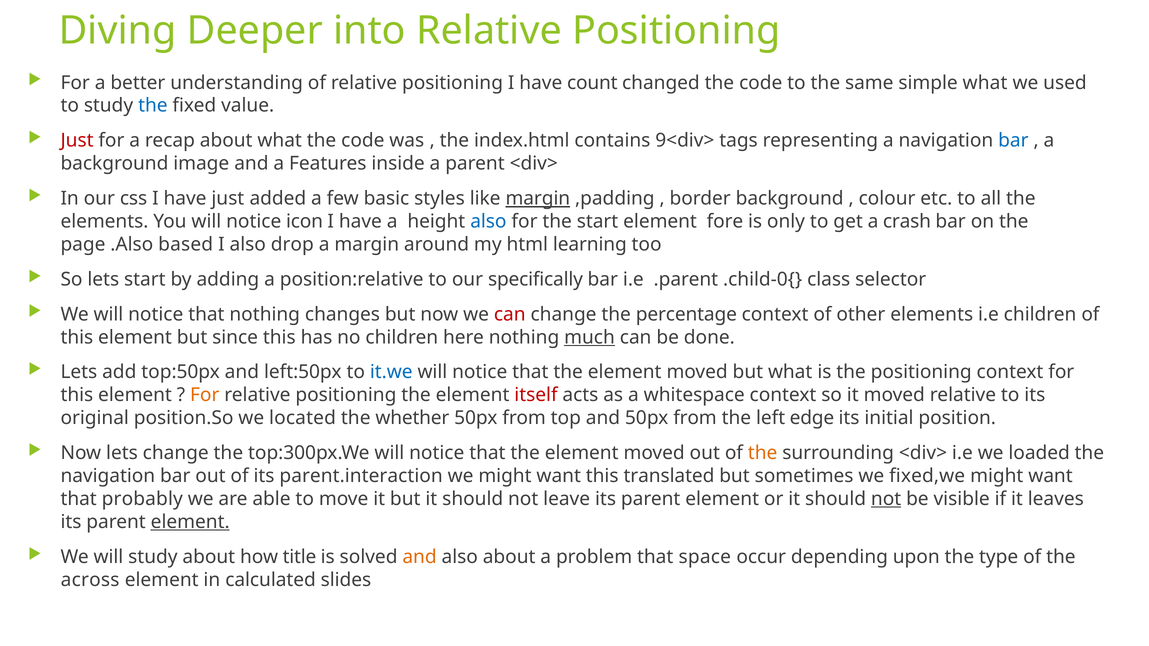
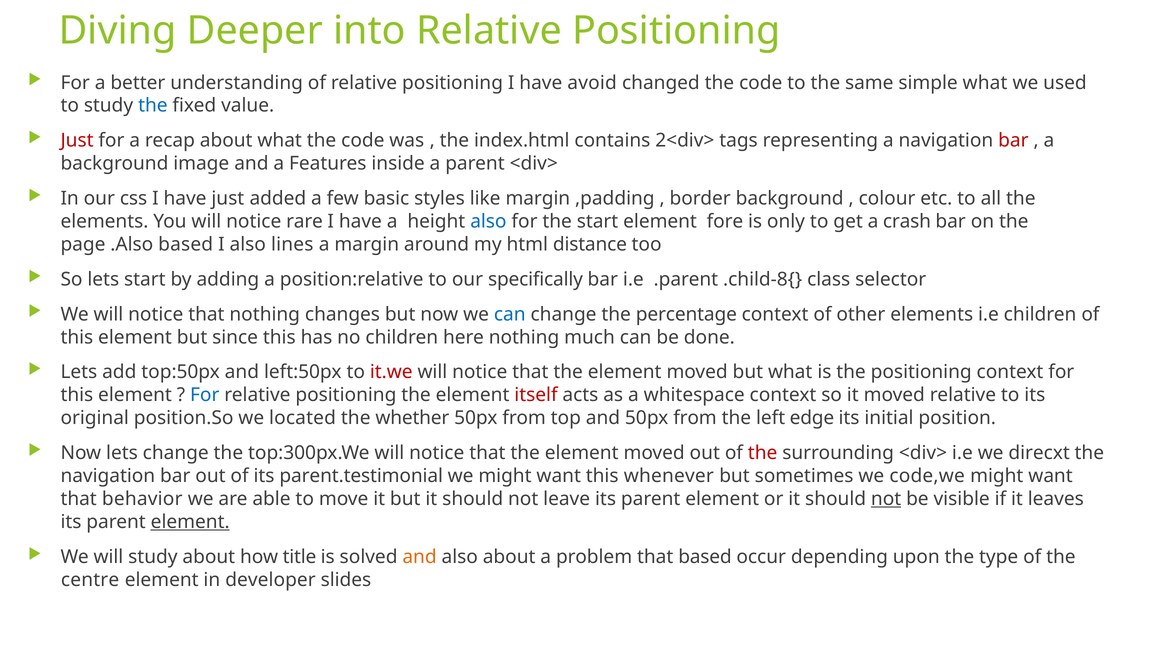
count: count -> avoid (592, 83)
9<div>: 9<div> -> 2<div> (685, 141)
bar colour: blue -> red (1013, 141)
margin underline: present -> none (538, 199)
icon: icon -> rare (305, 222)
drop: drop -> lines (292, 245)
learning: learning -> distance (590, 245)
.child-0{: .child-0{ -> .child-8{ (763, 279)
can colour: red -> blue (510, 314)
much underline: present -> none (590, 337)
it.we colour: blue -> red (391, 372)
For colour: orange -> blue (205, 395)
the colour: orange -> red (763, 453)
loaded: loaded -> direcxt (1039, 453)
parent.interaction: parent.interaction -> parent.testimonial (361, 476)
translated: translated -> whenever (669, 476)
fixed,we: fixed,we -> code,we (927, 476)
probably: probably -> behavior (142, 499)
that space: space -> based (705, 557)
across: across -> centre (90, 580)
calculated: calculated -> developer (270, 580)
